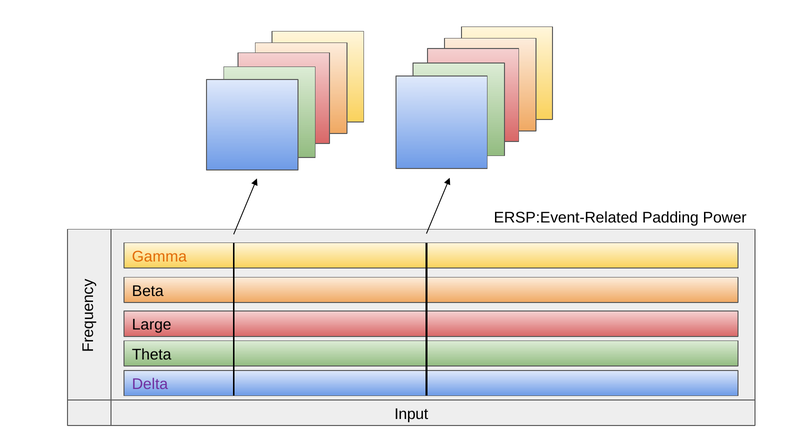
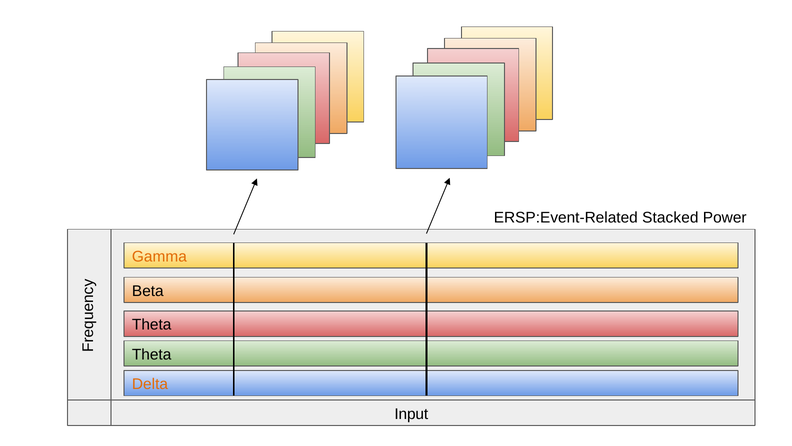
Padding: Padding -> Stacked (670, 217)
Large: Large -> Theta (152, 325)
Delta colour: purple -> orange (150, 384)
